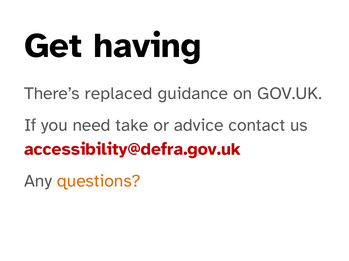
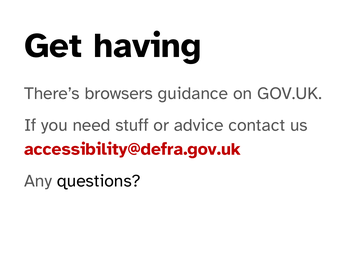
replaced: replaced -> browsers (119, 94)
take: take -> stuff (132, 126)
questions colour: orange -> black (99, 181)
